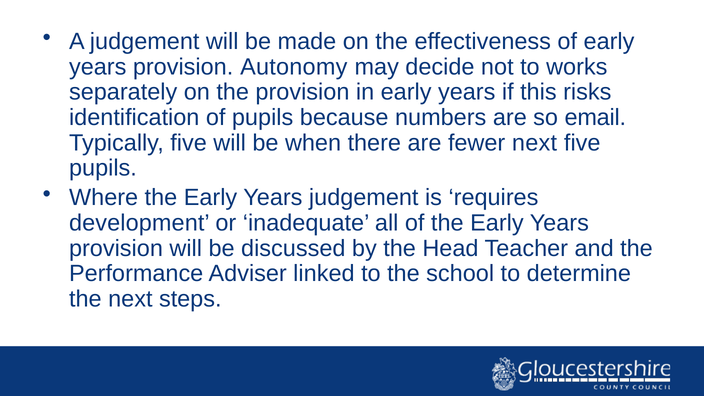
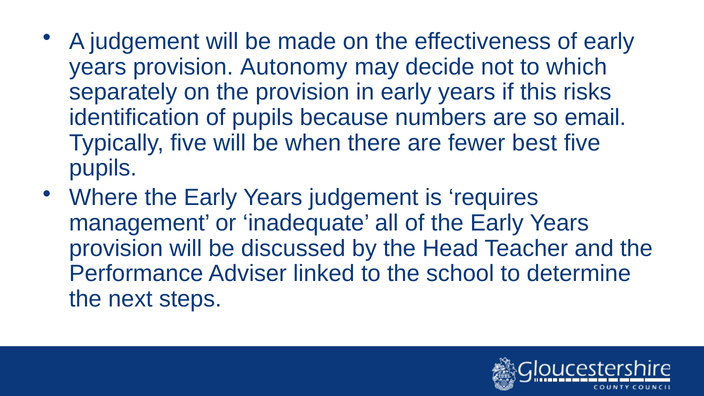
works: works -> which (577, 67)
fewer next: next -> best (535, 143)
development: development -> management (140, 223)
